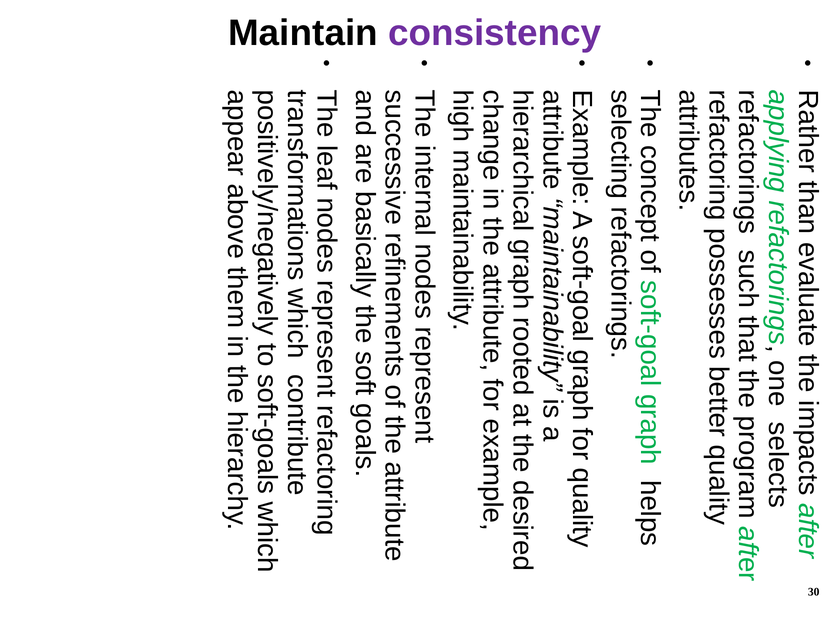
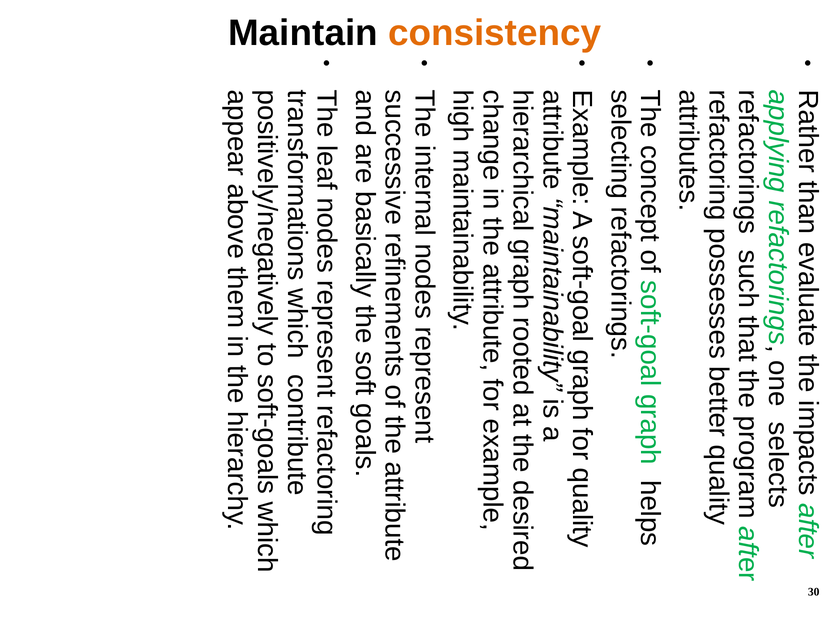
consistency colour: purple -> orange (495, 33)
